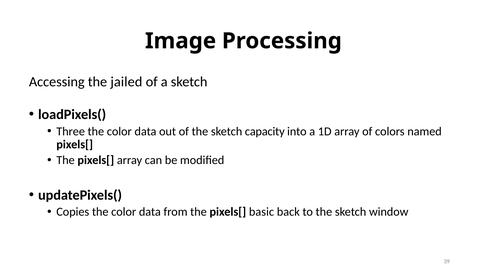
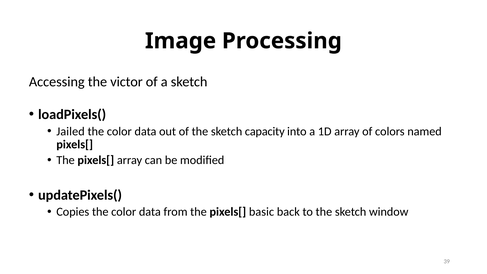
jailed: jailed -> victor (127, 82)
Three: Three -> Jailed (71, 131)
